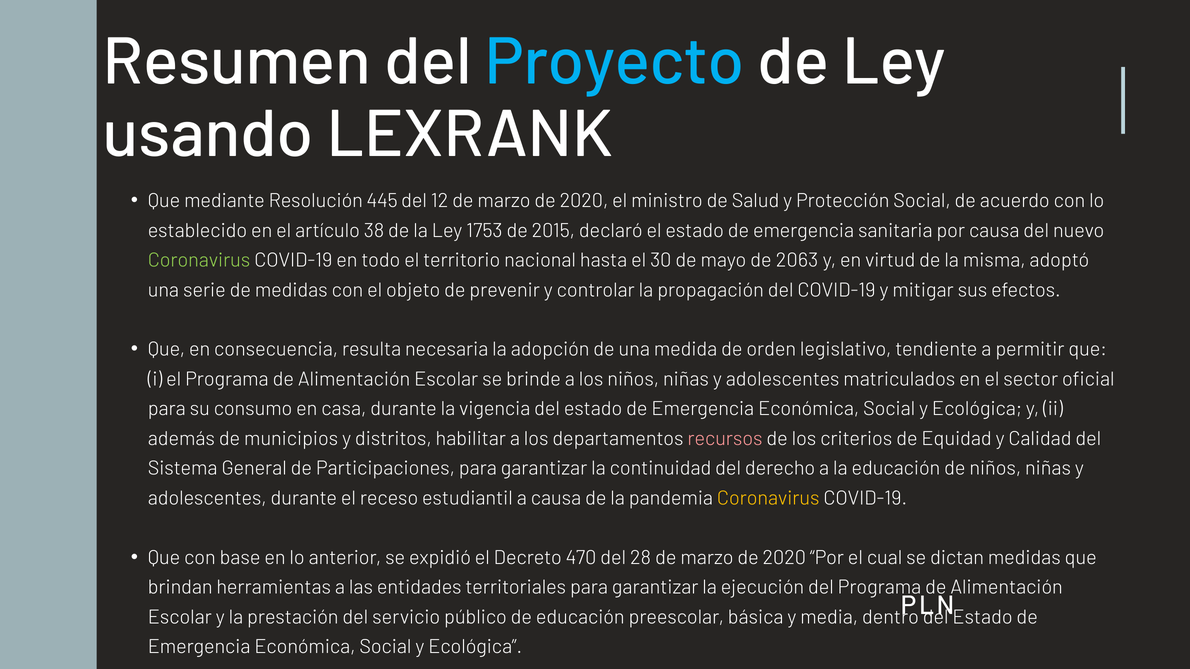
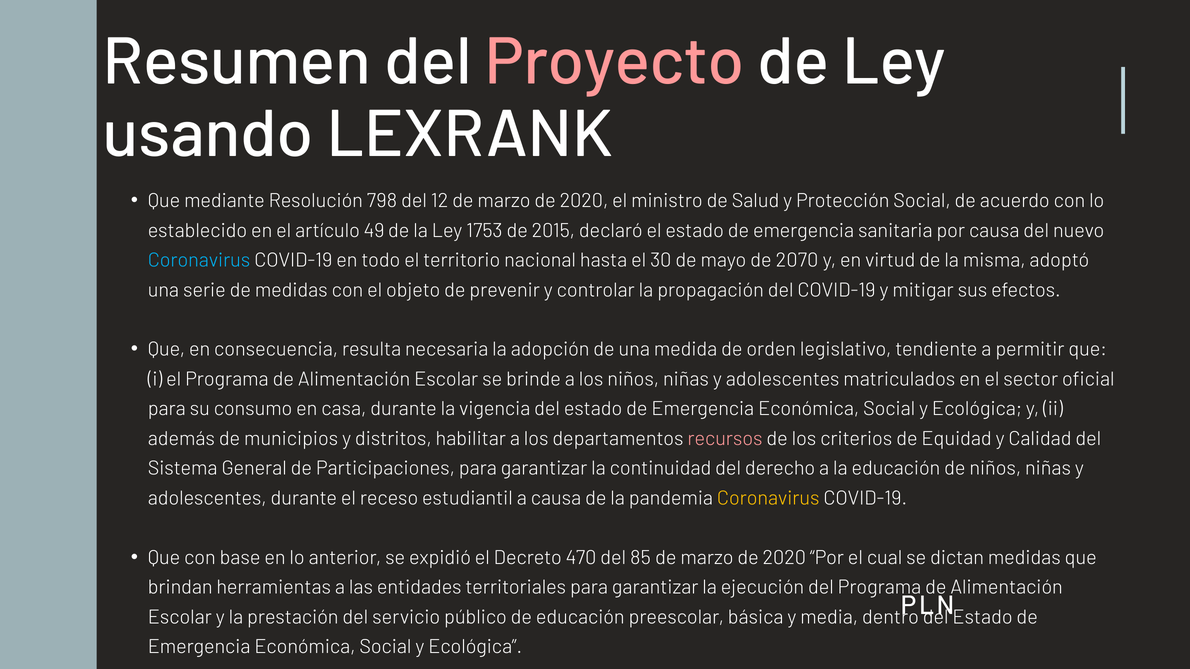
Proyecto colour: light blue -> pink (615, 62)
445: 445 -> 798 (382, 201)
38: 38 -> 49 (374, 231)
Coronavirus colour: light green -> light blue (199, 260)
2063: 2063 -> 2070 (797, 260)
28: 28 -> 85 (640, 558)
